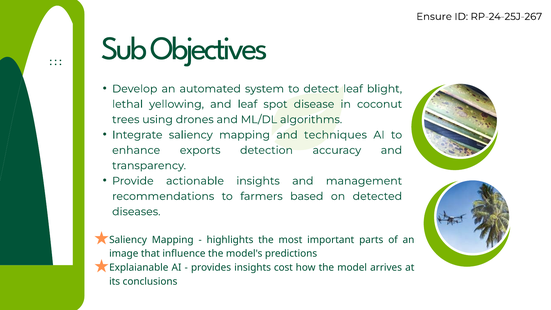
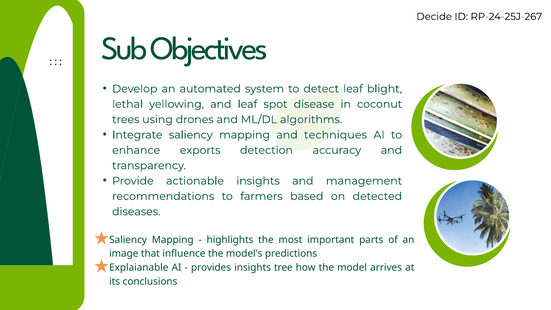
Ensure: Ensure -> Decide (434, 17)
cost: cost -> tree (283, 268)
